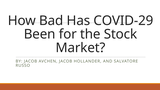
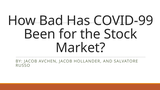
COVID-29: COVID-29 -> COVID-99 (123, 21)
